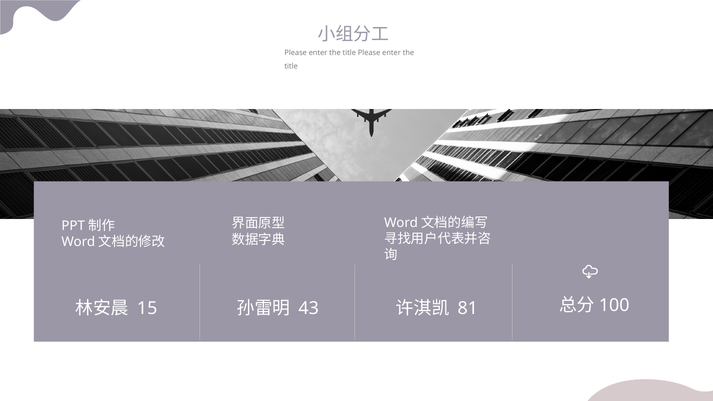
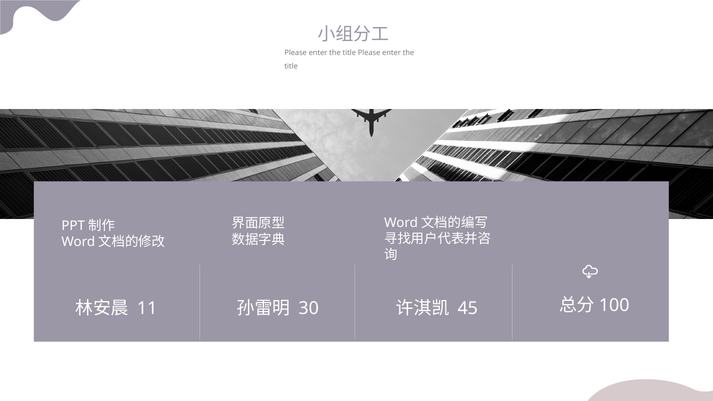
15: 15 -> 11 (147, 308)
43: 43 -> 30 (309, 308)
81: 81 -> 45 (468, 308)
